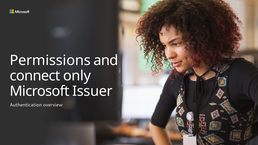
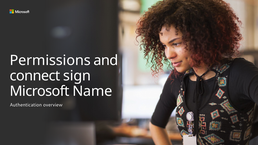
only: only -> sign (77, 76)
Issuer: Issuer -> Name (92, 91)
